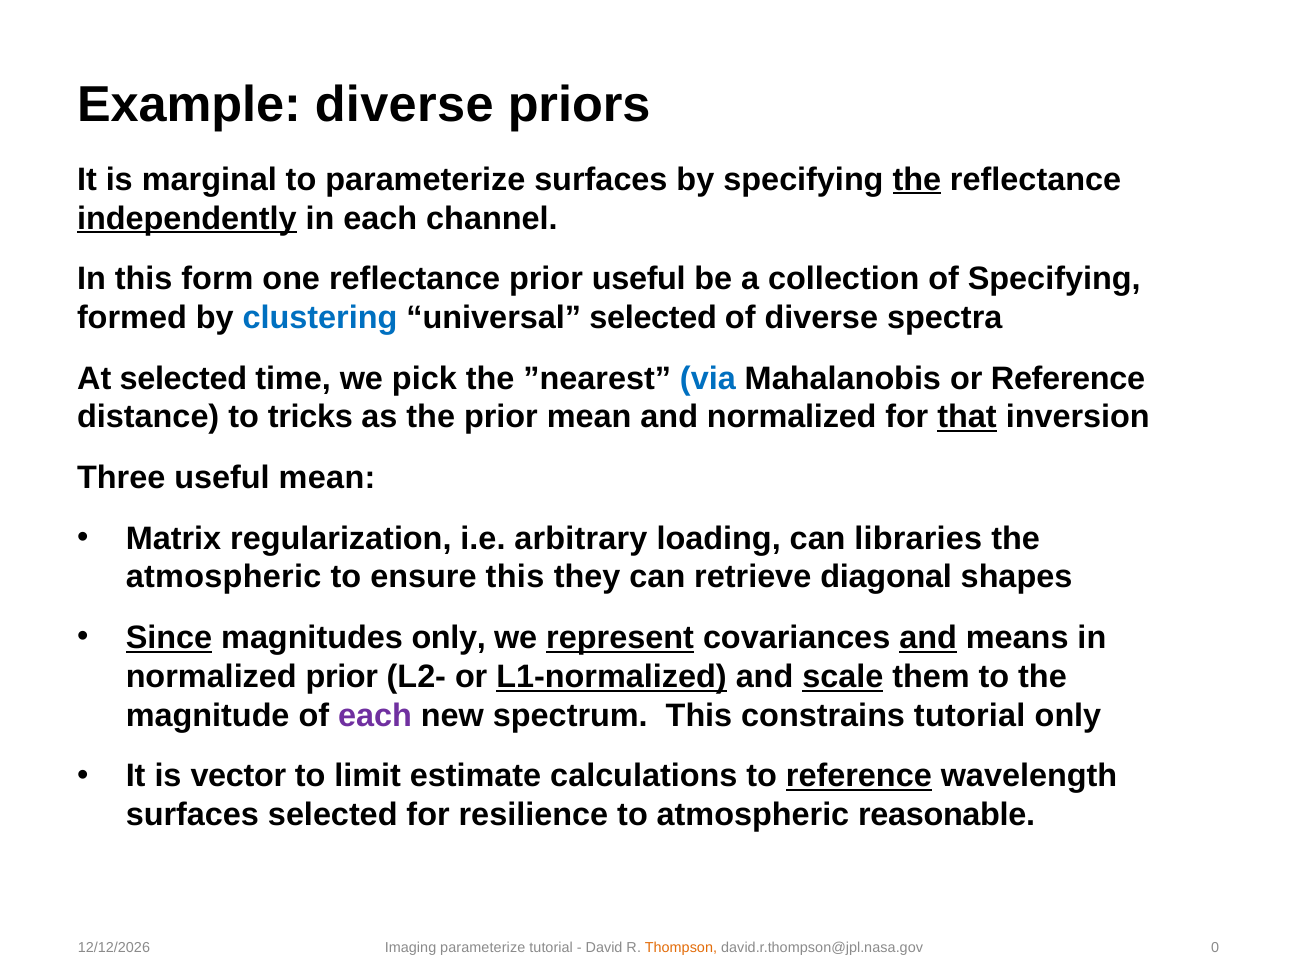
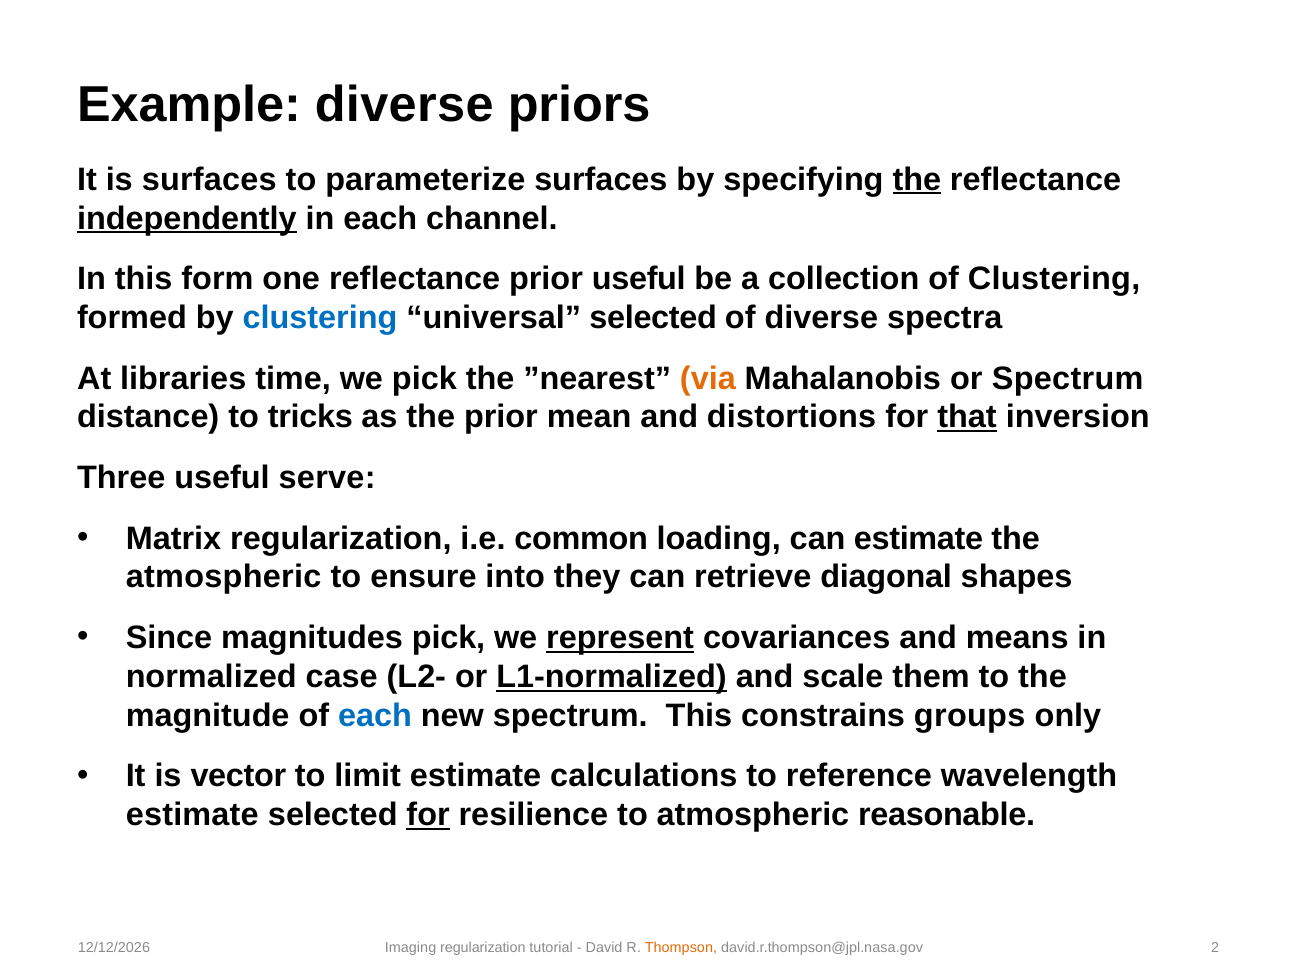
is marginal: marginal -> surfaces (209, 179)
of Specifying: Specifying -> Clustering (1054, 279)
At selected: selected -> libraries (183, 378)
via colour: blue -> orange (708, 378)
or Reference: Reference -> Spectrum (1068, 378)
and normalized: normalized -> distortions (792, 417)
useful mean: mean -> serve (327, 478)
arbitrary: arbitrary -> common (581, 538)
can libraries: libraries -> estimate (919, 538)
ensure this: this -> into (515, 577)
Since underline: present -> none (169, 638)
magnitudes only: only -> pick (449, 638)
and underline: present -> none (928, 638)
normalized prior: prior -> case (342, 677)
scale underline: present -> none (843, 677)
each colour: purple -> blue (375, 715)
constrains tutorial: tutorial -> groups (970, 715)
reference underline: present -> none (859, 776)
surfaces: surfaces -> estimate (192, 815)
for underline: none -> present (428, 815)
Imaging parameterize: parameterize -> regularization (483, 948)
0: 0 -> 2 (1215, 948)
